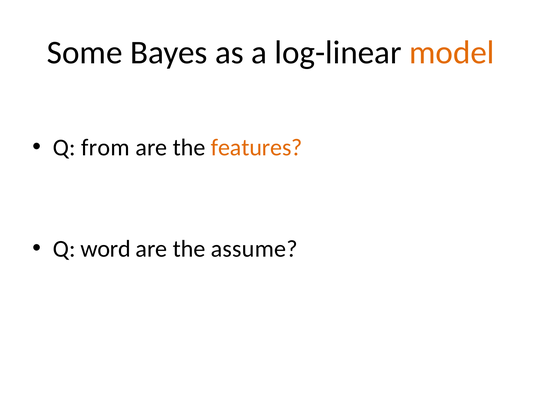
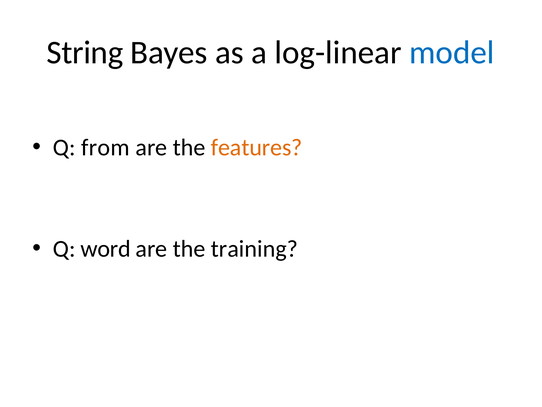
Some: Some -> String (85, 52)
model colour: orange -> blue (452, 52)
assume: assume -> training (254, 249)
